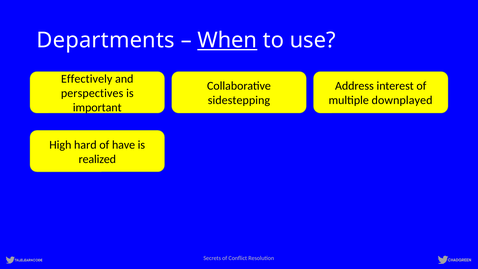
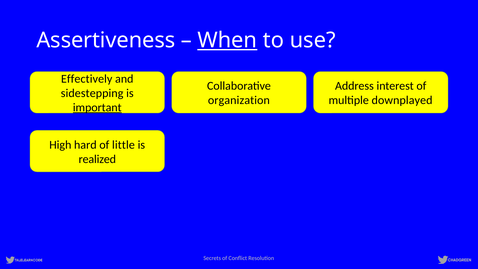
Departments: Departments -> Assertiveness (106, 40)
perspectives: perspectives -> sidestepping (92, 93)
sidestepping: sidestepping -> organization (239, 100)
important underline: none -> present (97, 107)
have: have -> little (123, 145)
